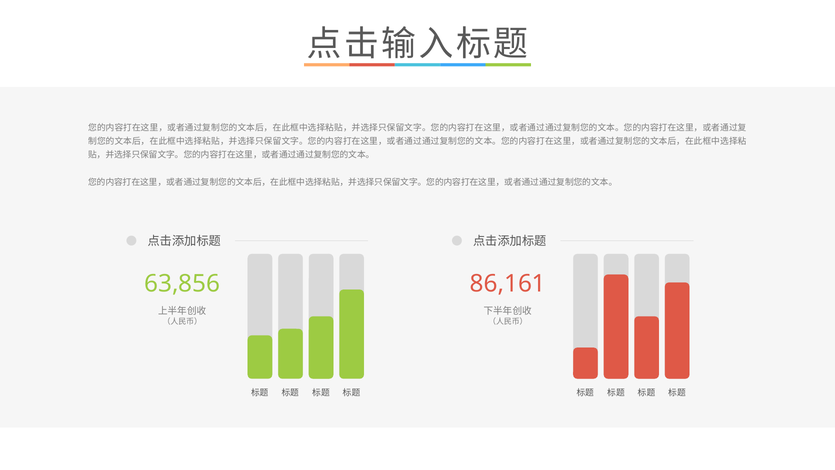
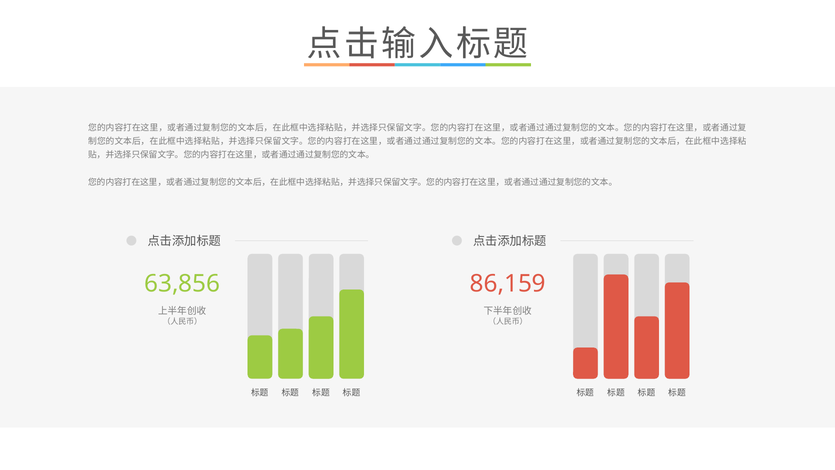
86,161: 86,161 -> 86,159 (508, 284)
